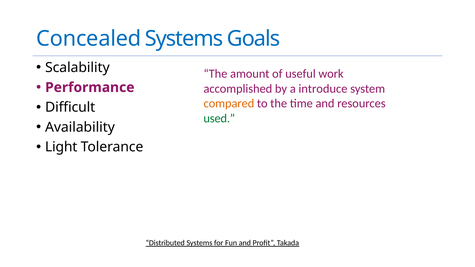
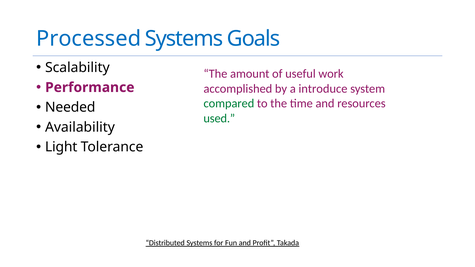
Concealed: Concealed -> Processed (89, 39)
compared colour: orange -> green (229, 104)
Difficult: Difficult -> Needed (70, 107)
